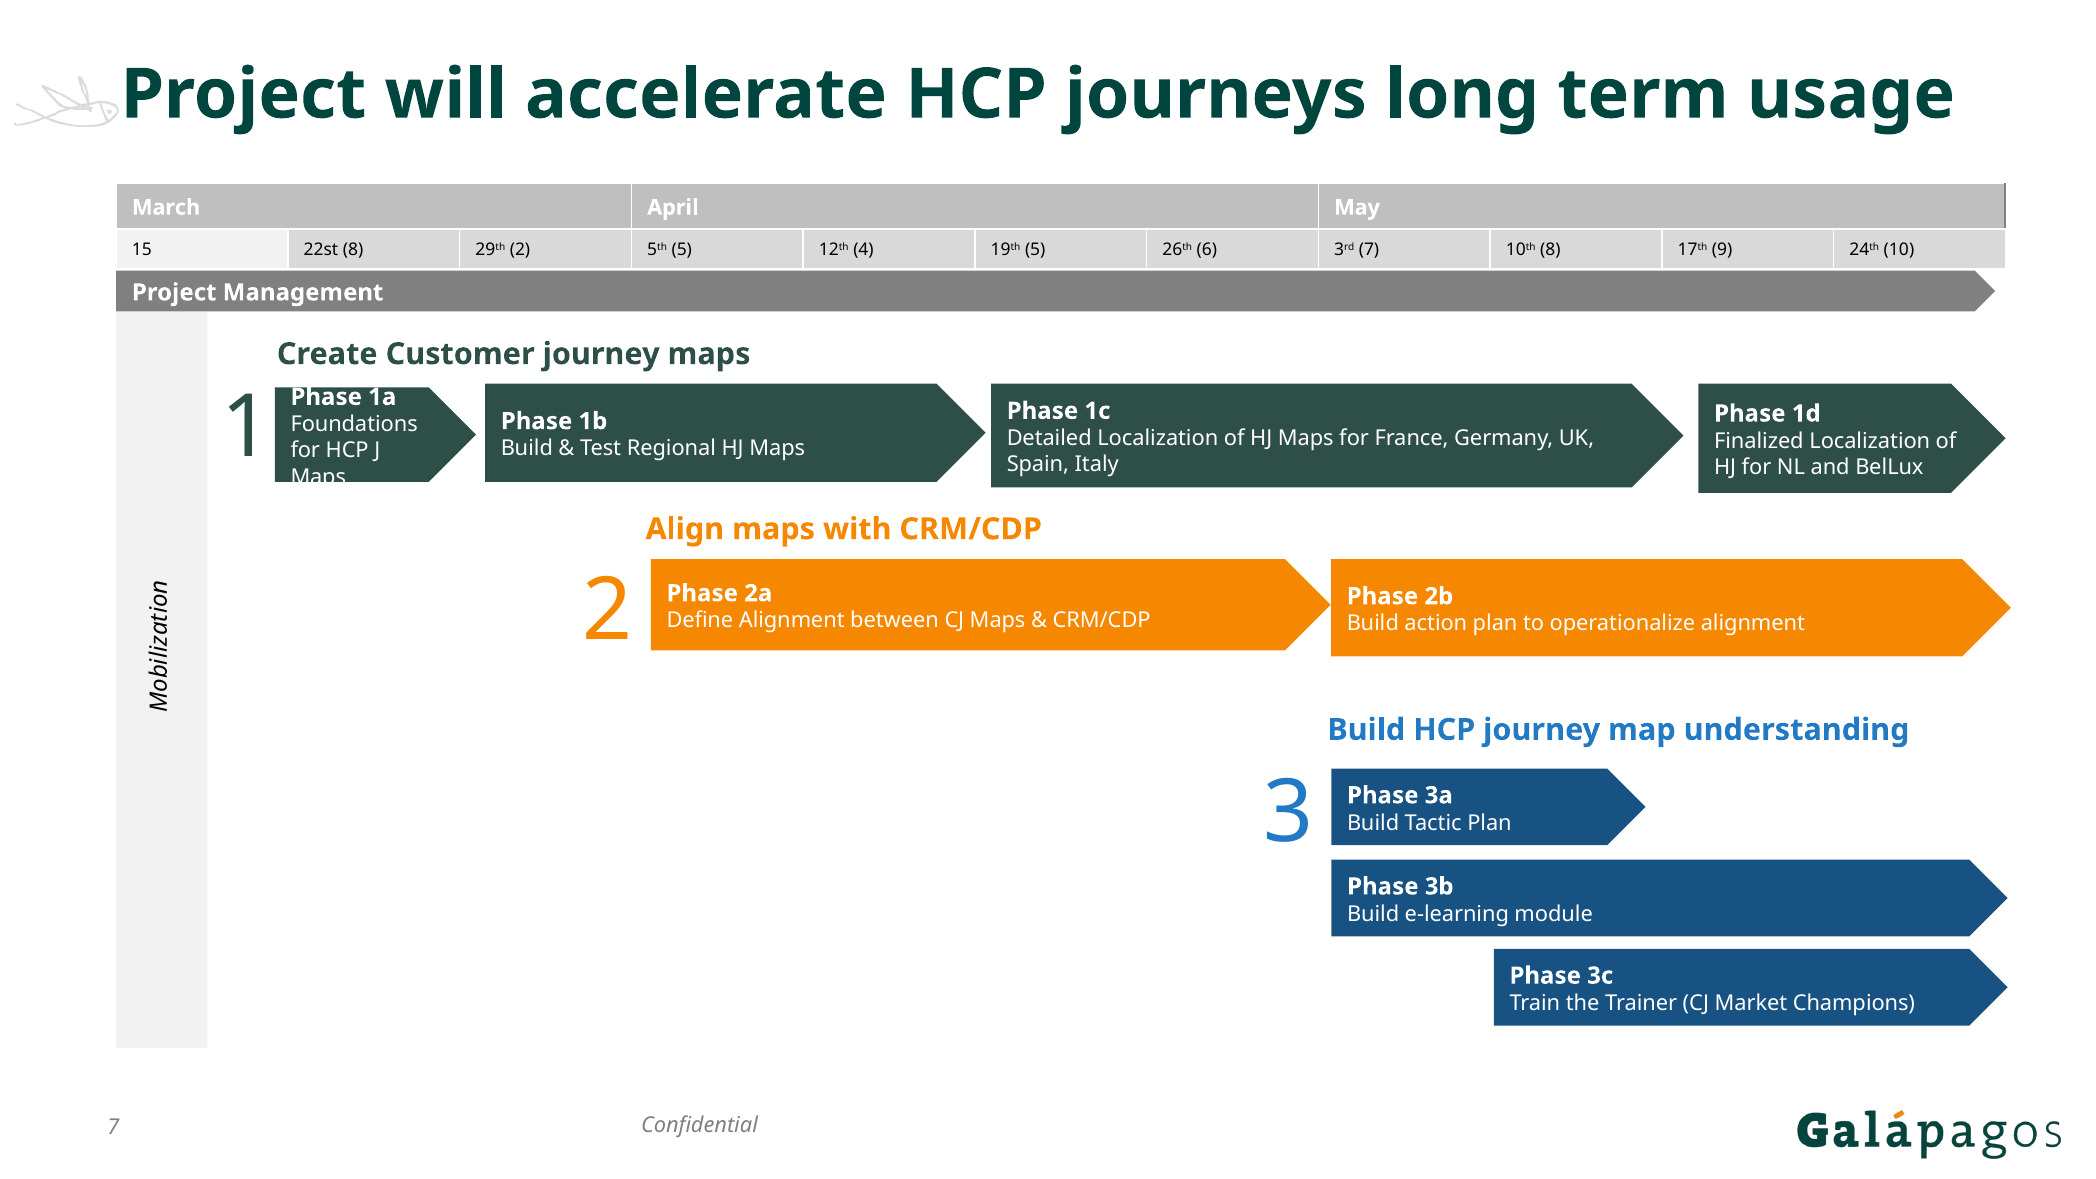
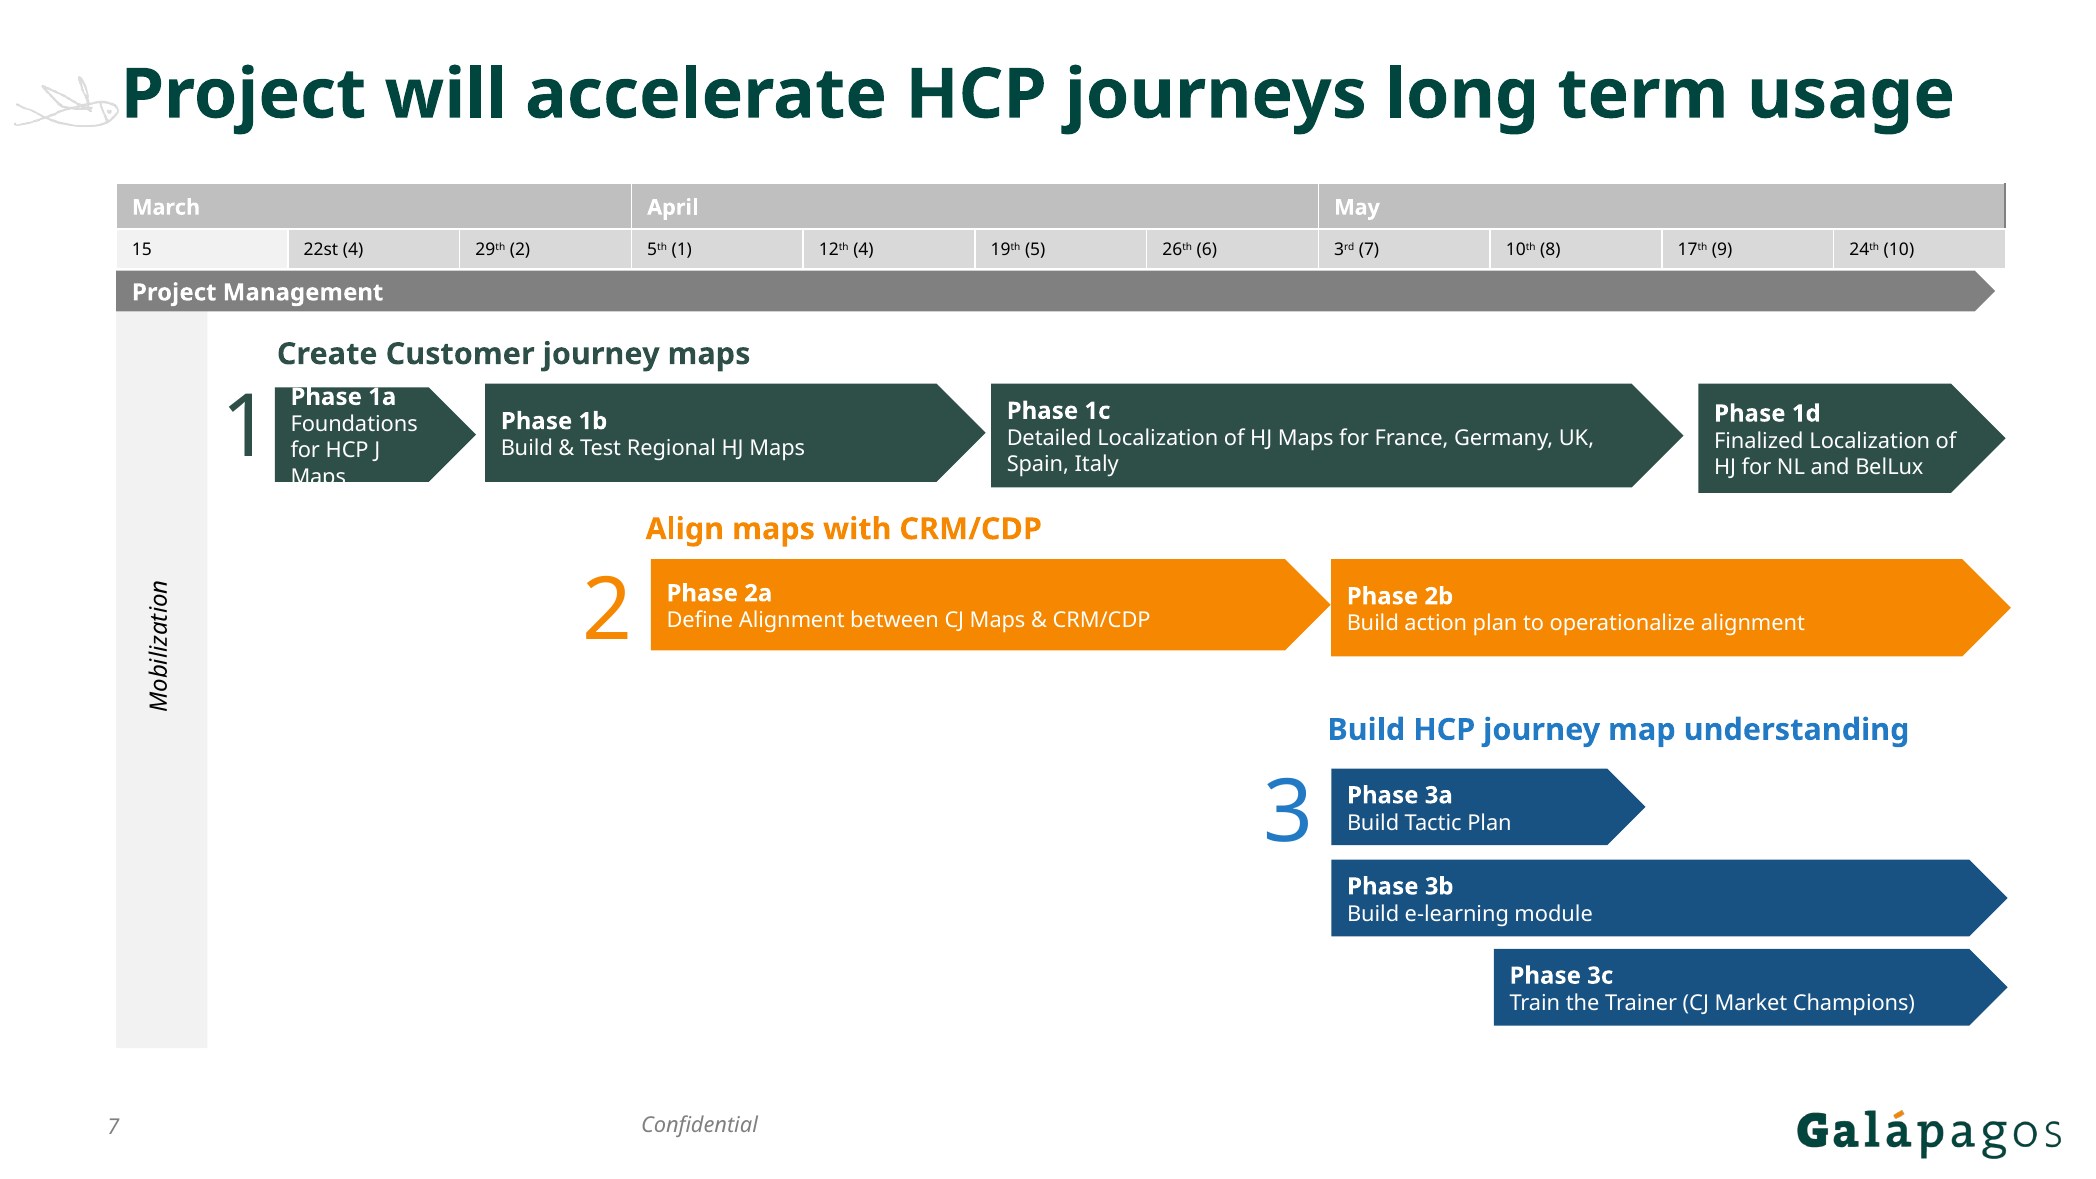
22st 8: 8 -> 4 (353, 250)
5th 5: 5 -> 1 (682, 250)
